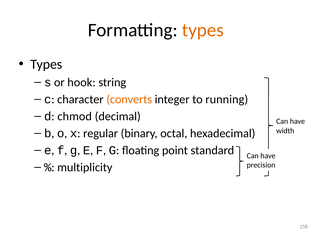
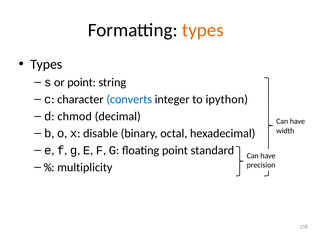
or hook: hook -> point (82, 82)
converts colour: orange -> blue (129, 99)
running: running -> ipython (227, 99)
regular: regular -> disable (101, 133)
